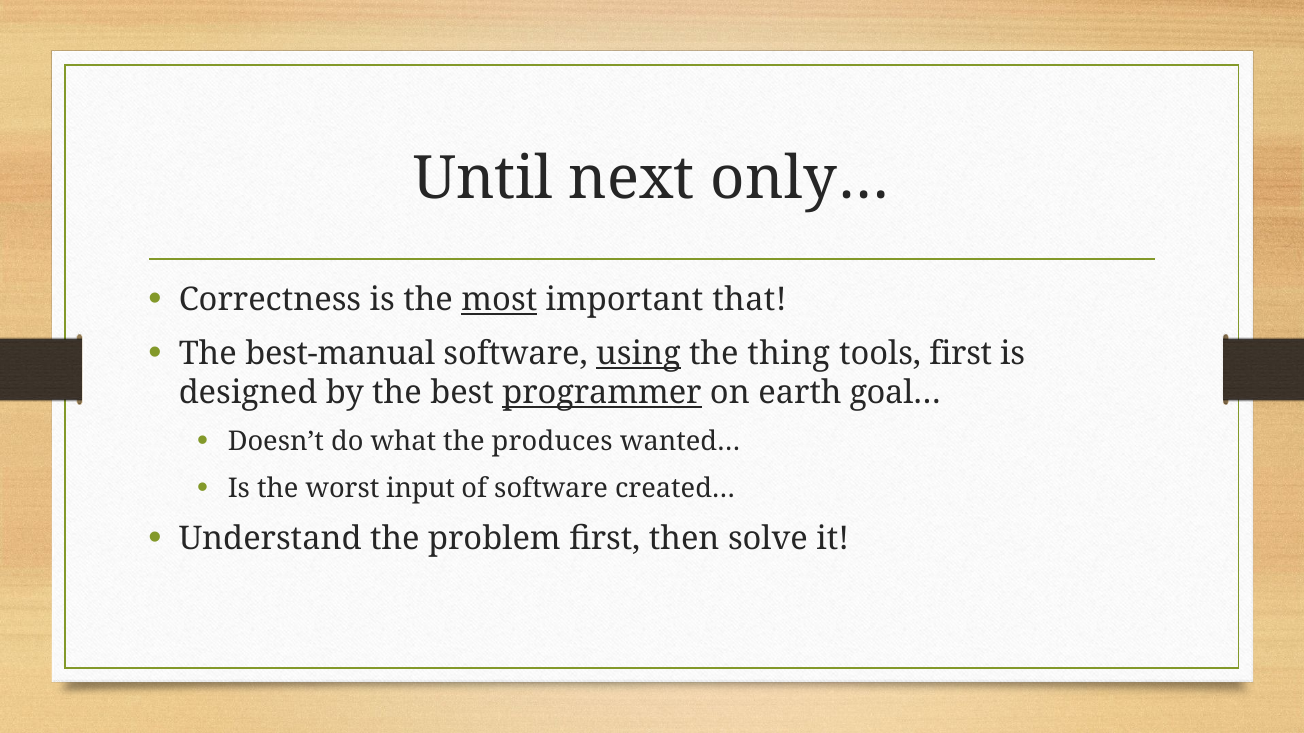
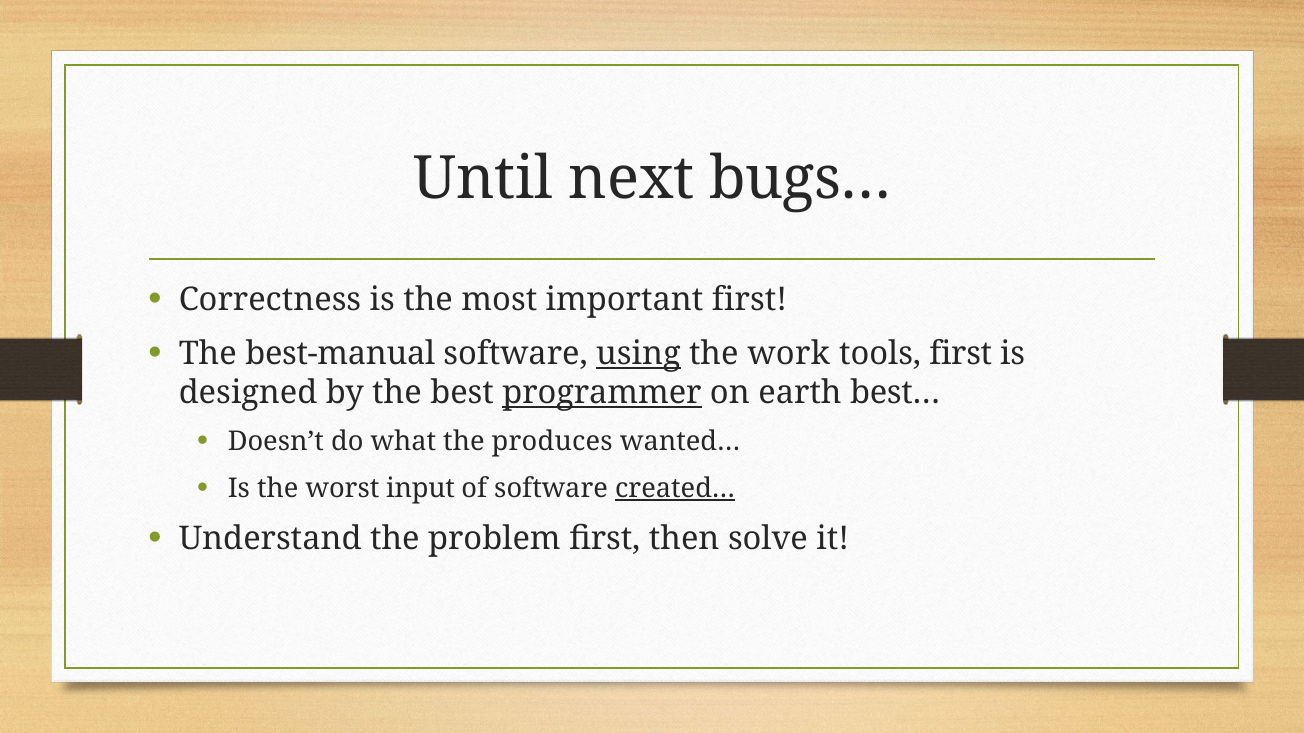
only…: only… -> bugs… (801, 179)
most underline: present -> none (499, 300)
important that: that -> first (750, 300)
thing: thing -> work (789, 354)
goal…: goal… -> best… (895, 393)
created… underline: none -> present (675, 488)
